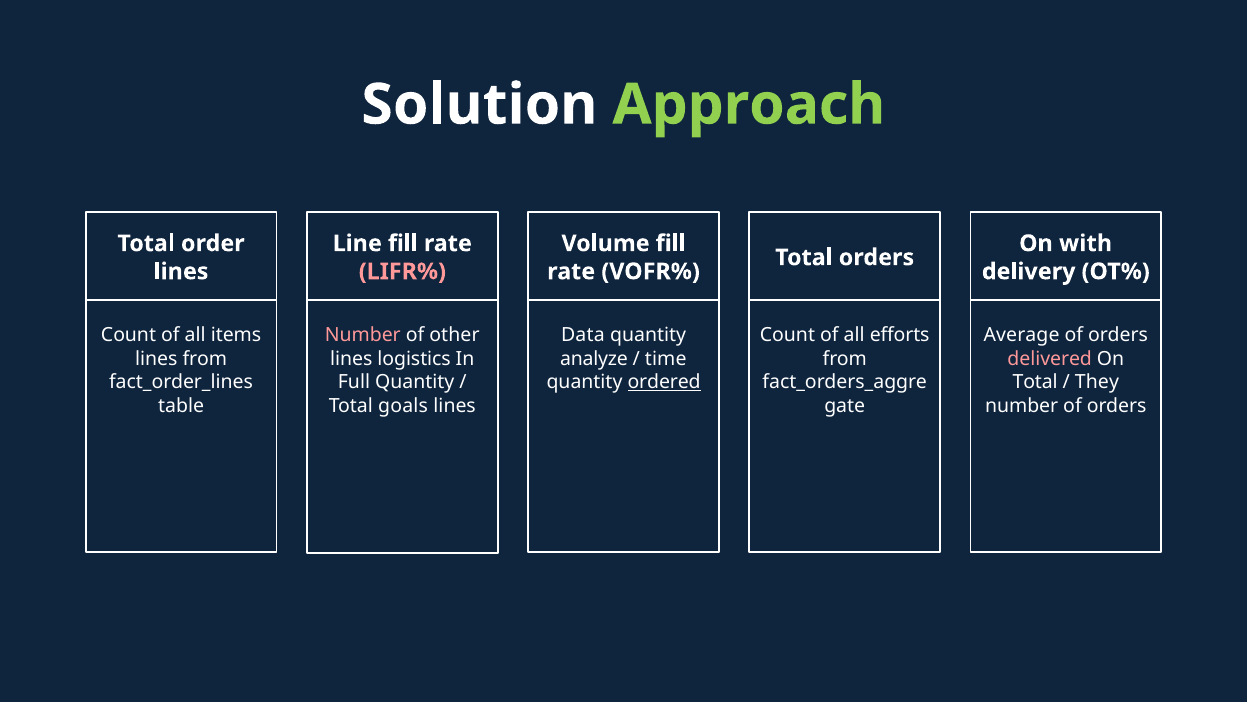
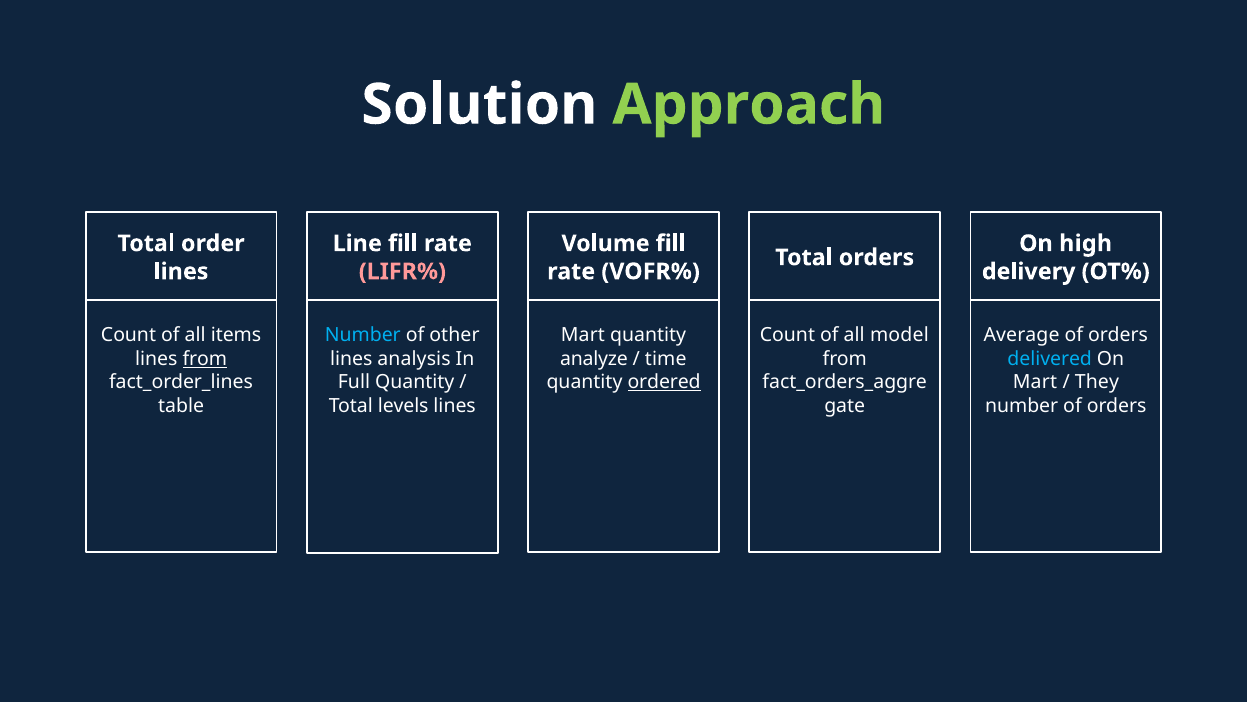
with: with -> high (1086, 243)
Number colour: pink -> light blue (363, 335)
Data: Data -> Mart (583, 335)
efforts: efforts -> model (899, 335)
from underline: none -> present (205, 359)
logistics: logistics -> analysis (414, 359)
delivered colour: pink -> light blue (1050, 359)
Total: Total -> Mart (1035, 382)
goals: goals -> levels (403, 405)
